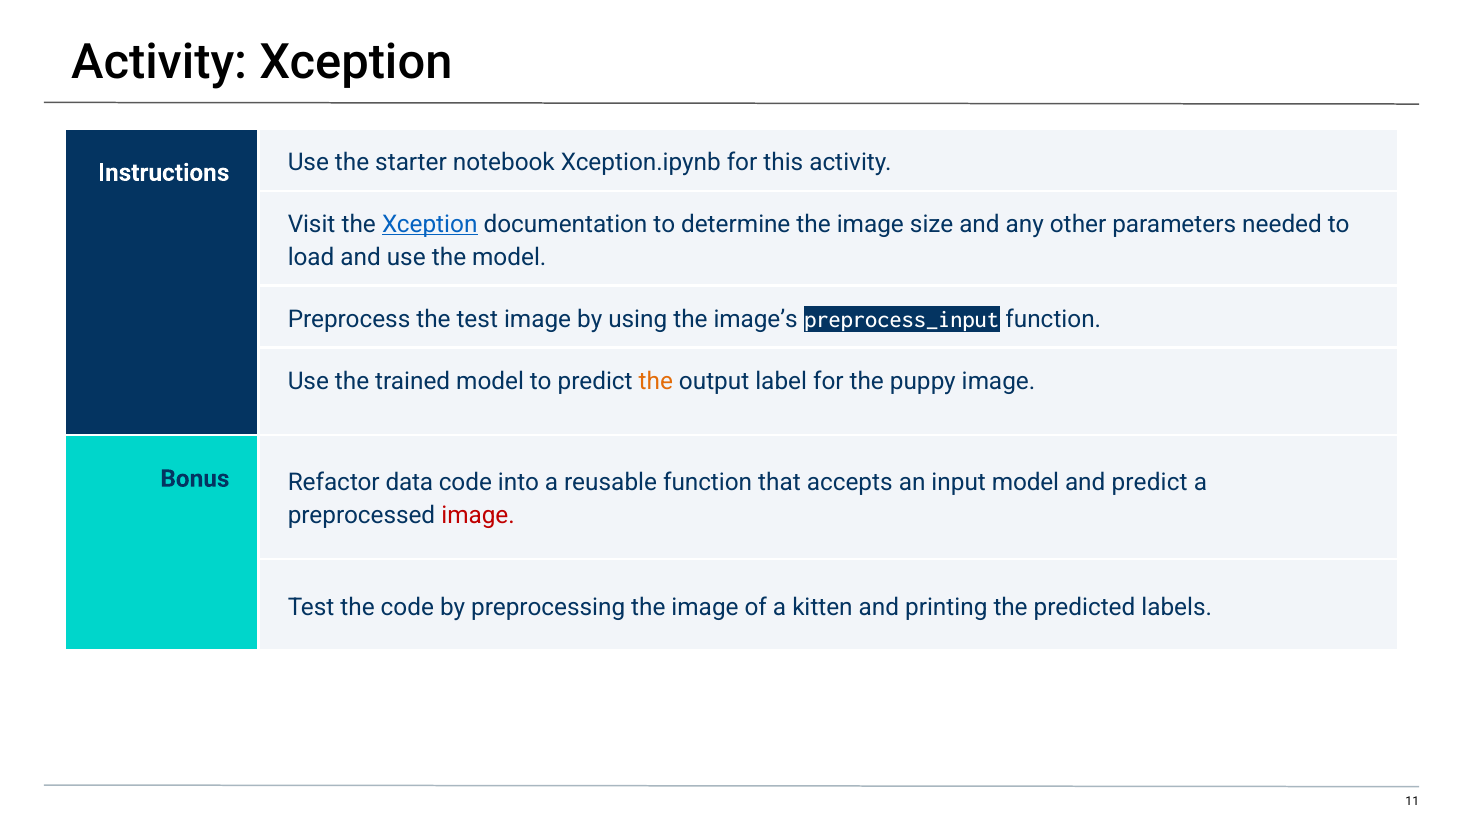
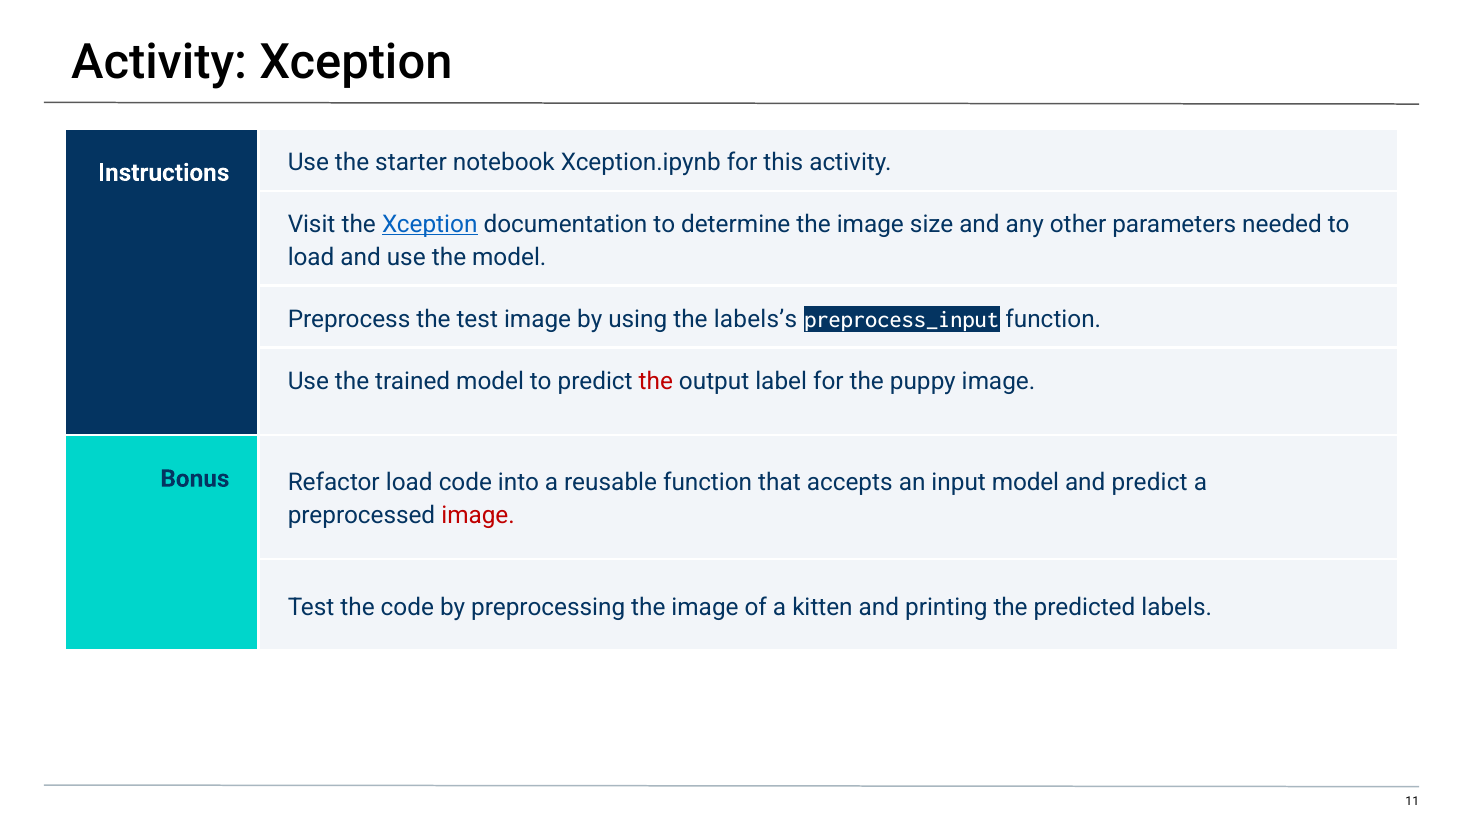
image’s: image’s -> labels’s (755, 319)
the colour: orange -> red (656, 381)
Refactor data: data -> load (409, 483)
